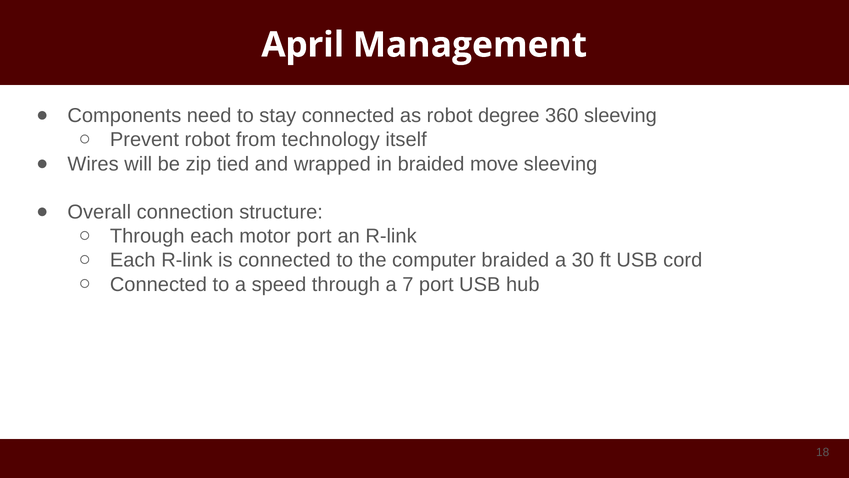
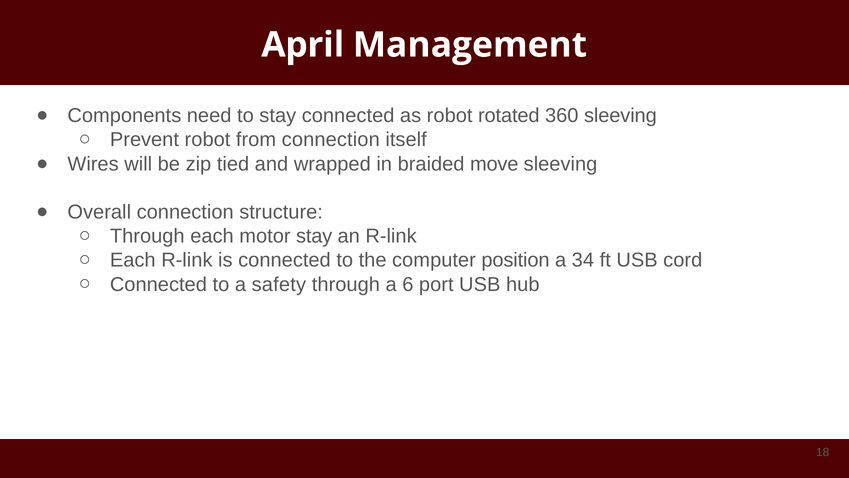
degree: degree -> rotated (509, 116)
from technology: technology -> connection (331, 140)
motor port: port -> stay (314, 236)
computer braided: braided -> position (516, 260)
30: 30 -> 34 (583, 260)
speed: speed -> safety (279, 284)
7: 7 -> 6 (408, 284)
